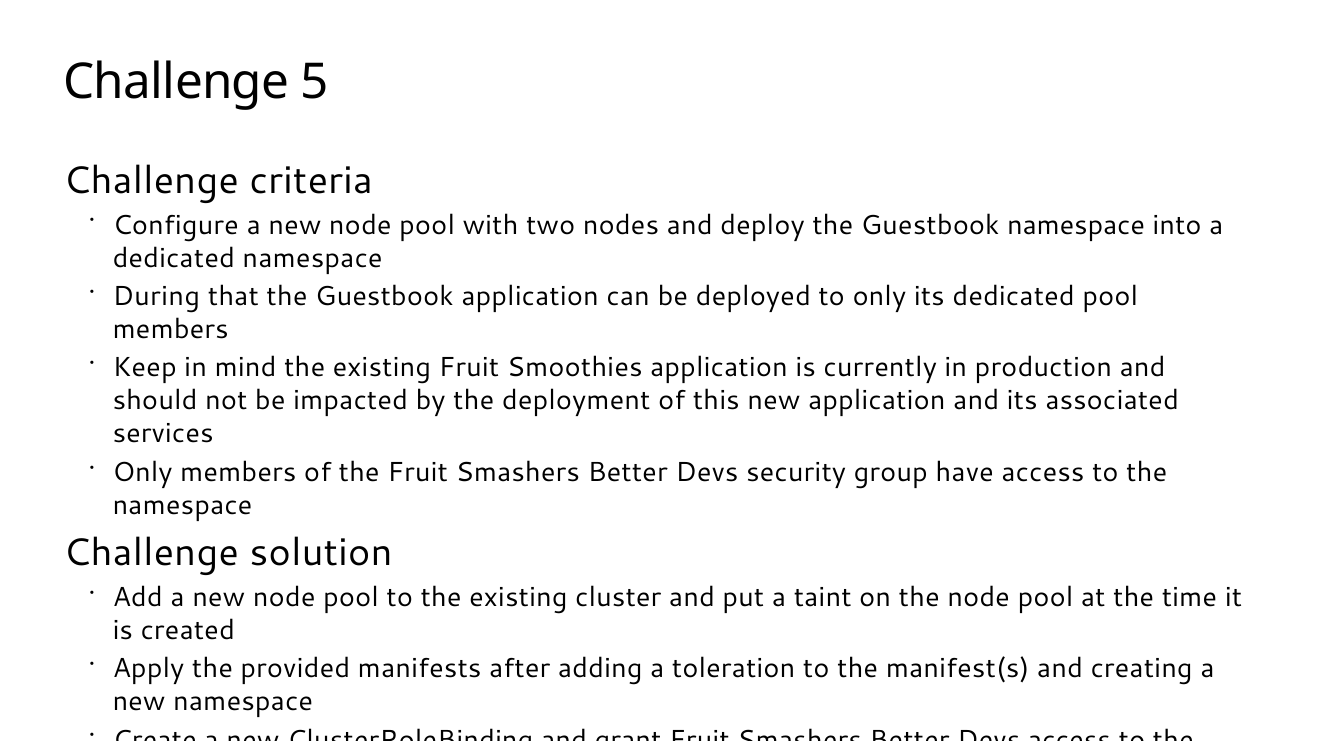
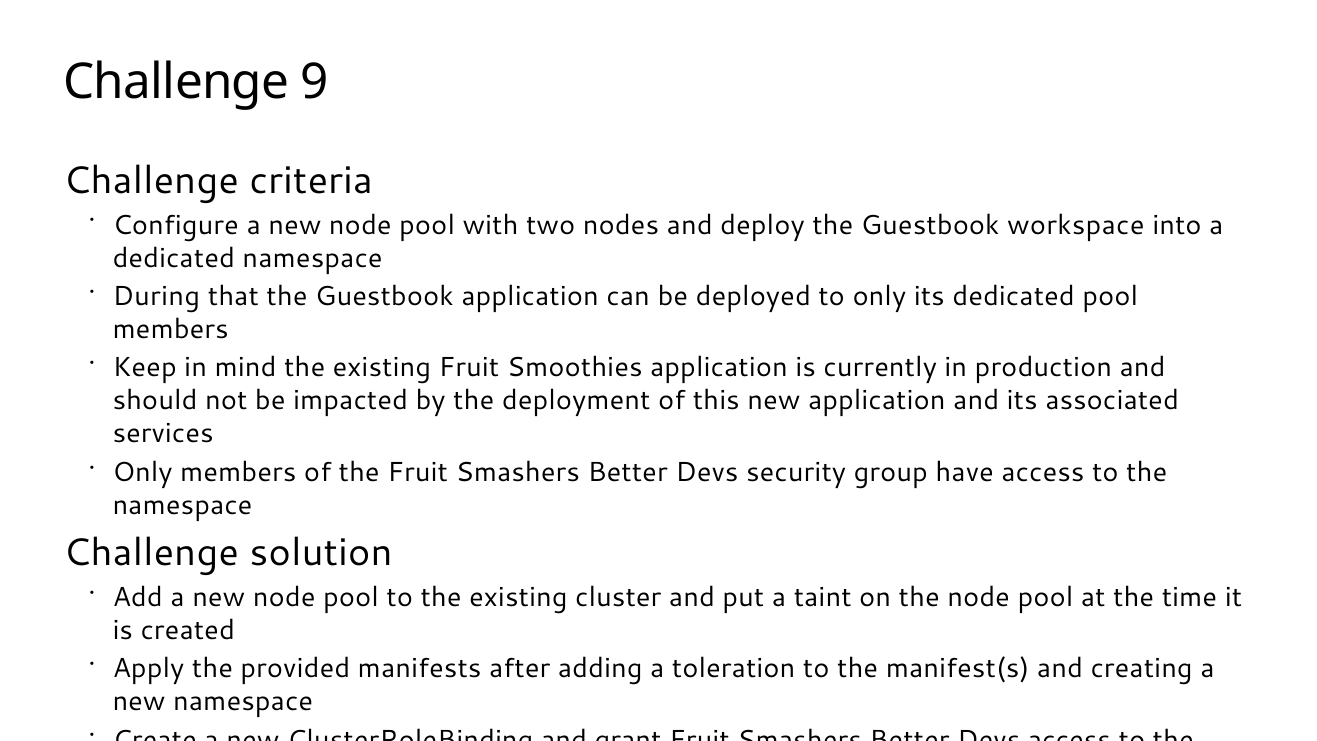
5: 5 -> 9 (315, 82)
Guestbook namespace: namespace -> workspace (1076, 225)
